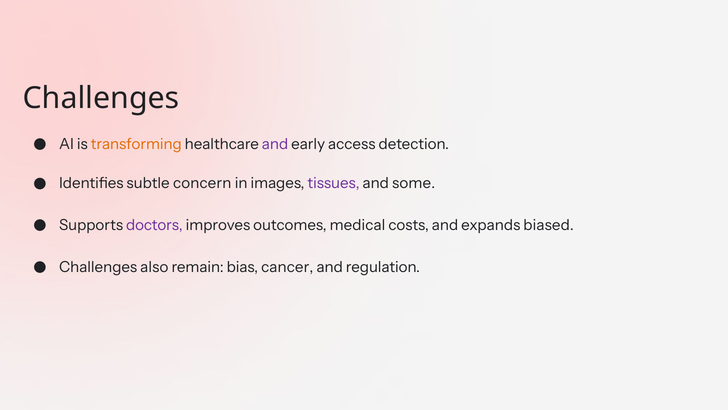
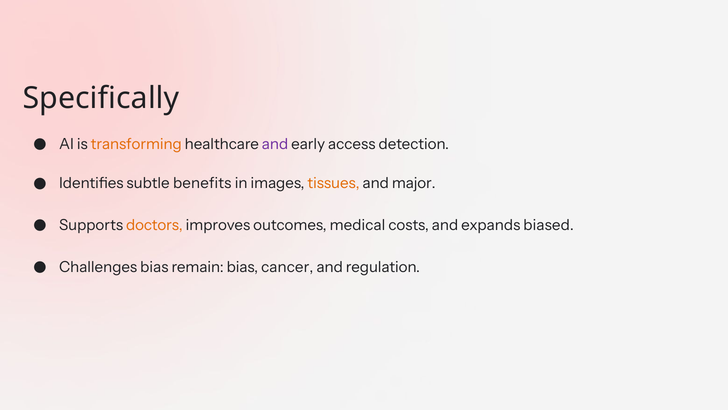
Challenges: Challenges -> Specifically (101, 98)
concern: concern -> benefits (202, 183)
tissues colour: purple -> orange (334, 183)
some: some -> major (414, 183)
doctors colour: purple -> orange (154, 225)
Challenges also: also -> bias (154, 267)
